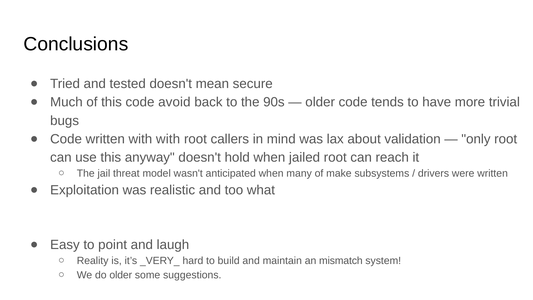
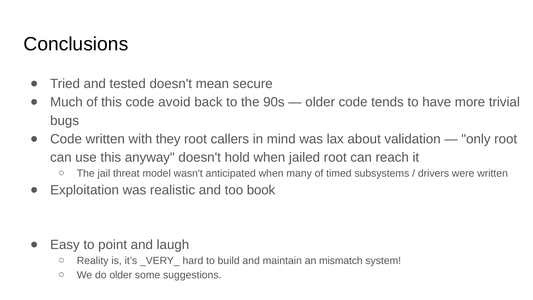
with with: with -> they (168, 139)
make: make -> timed (339, 173)
what: what -> book (261, 190)
